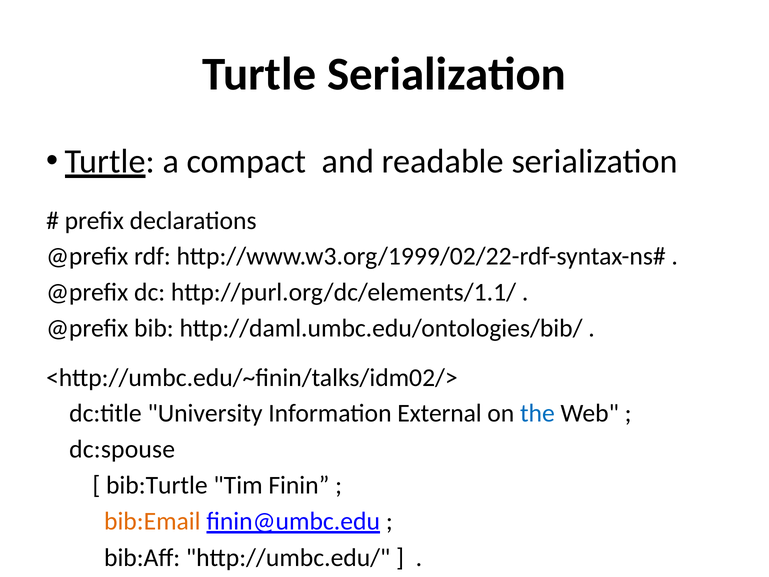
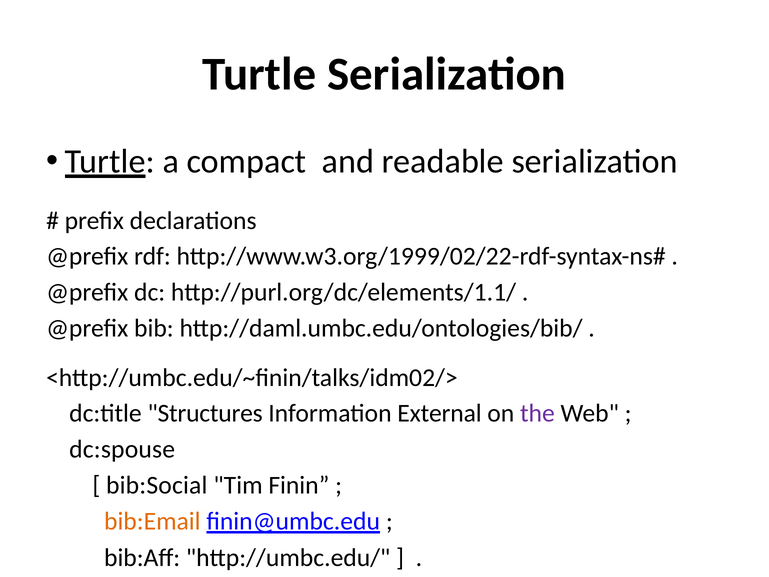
University: University -> Structures (205, 413)
the colour: blue -> purple (537, 413)
bib:Turtle: bib:Turtle -> bib:Social (157, 485)
